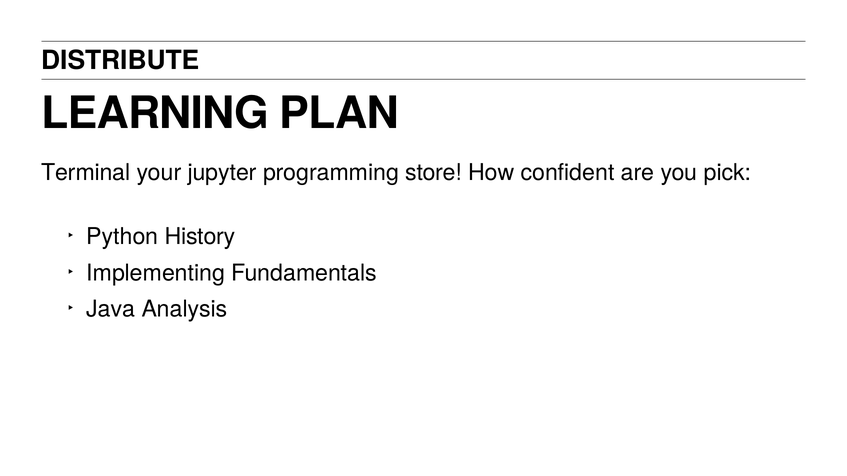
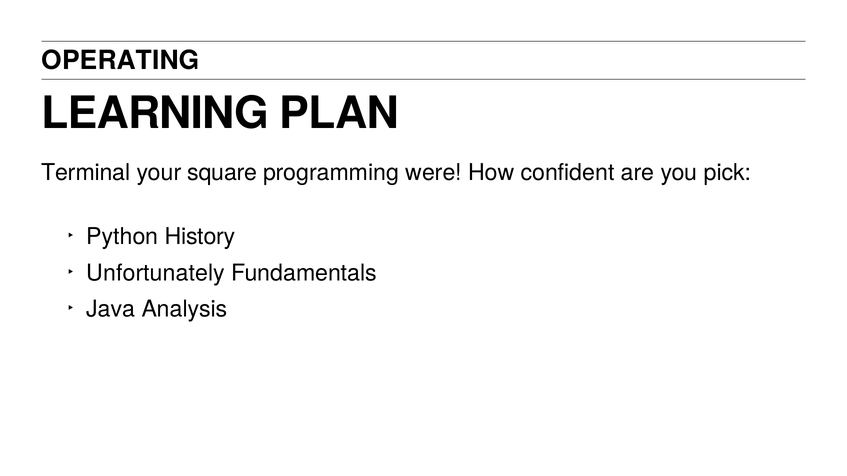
DISTRIBUTE: DISTRIBUTE -> OPERATING (120, 60)
jupyter: jupyter -> square (222, 173)
store: store -> were (434, 173)
Implementing: Implementing -> Unfortunately (156, 273)
